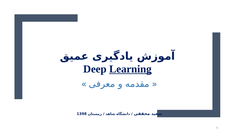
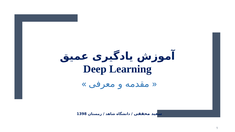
Learning underline: present -> none (130, 69)
